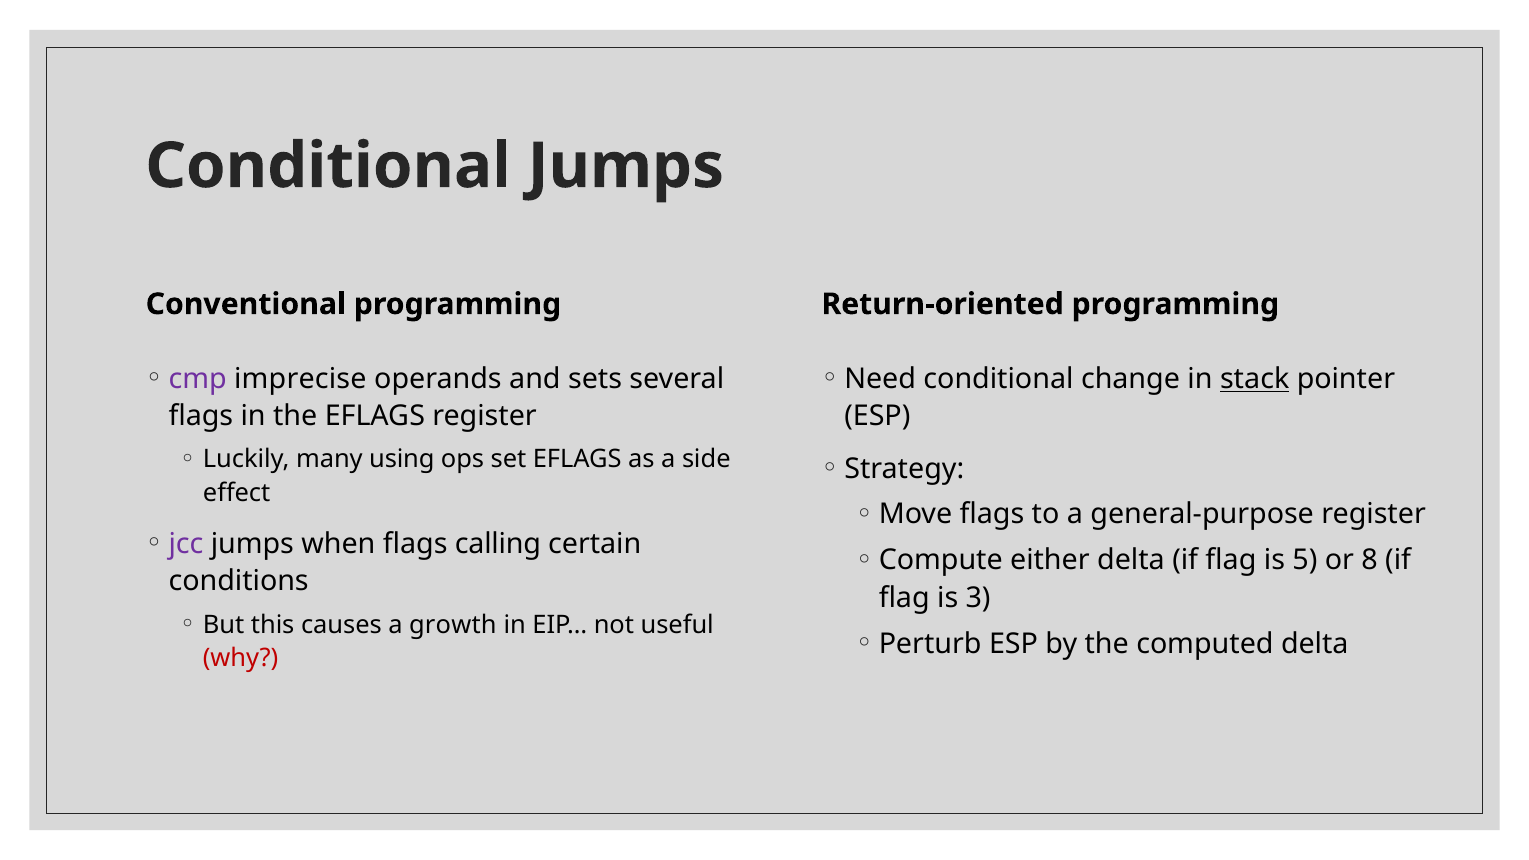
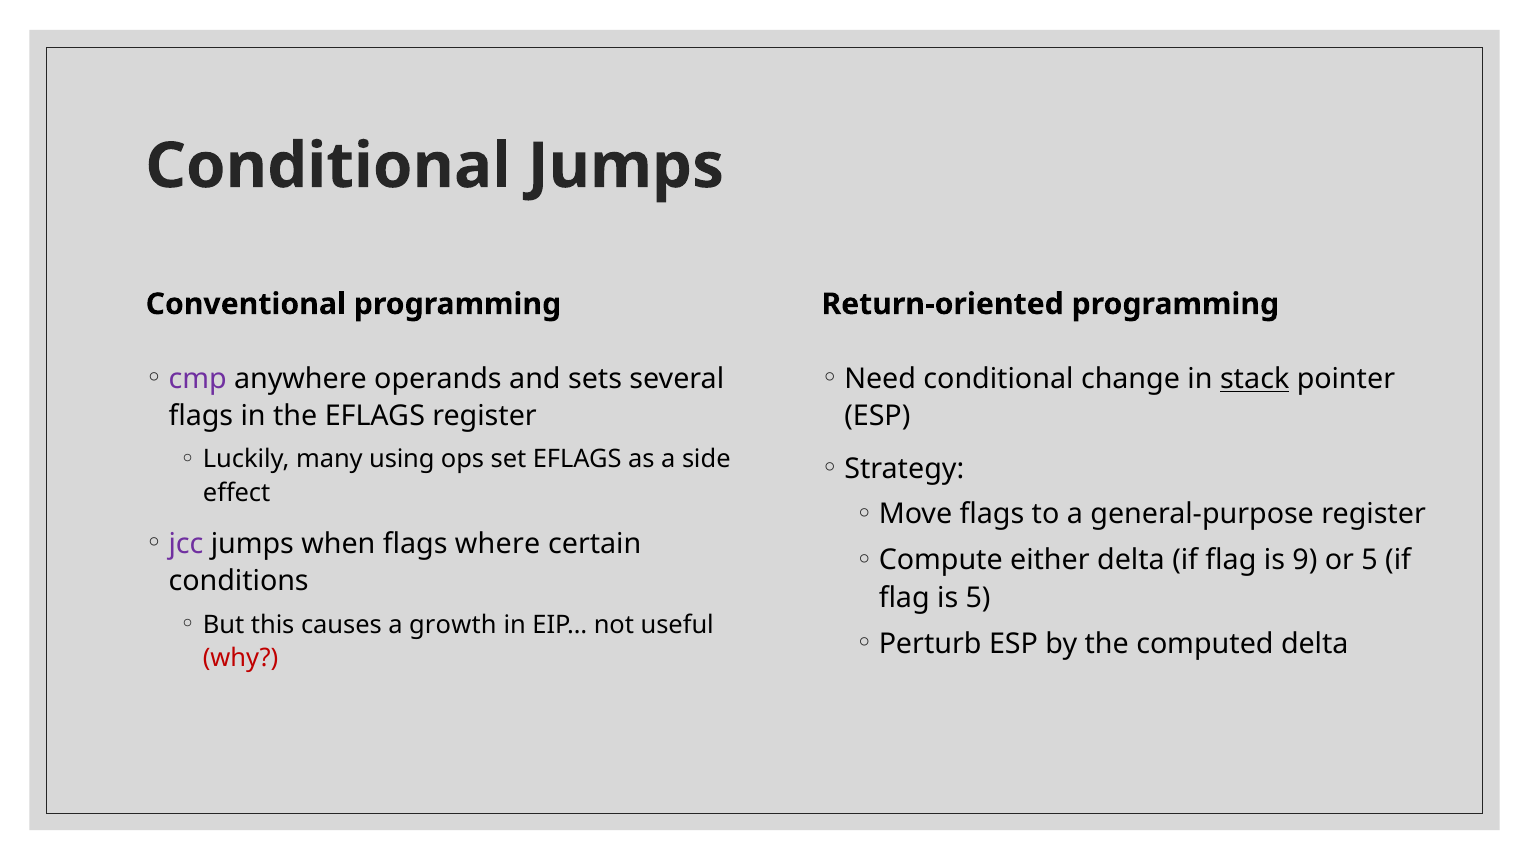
imprecise: imprecise -> anywhere (300, 379)
calling: calling -> where (498, 544)
5: 5 -> 9 (1305, 560)
or 8: 8 -> 5 (1370, 560)
is 3: 3 -> 5 (978, 598)
